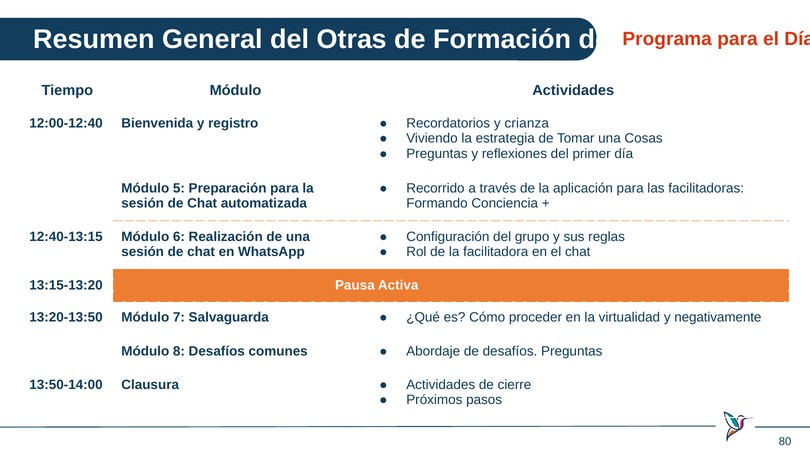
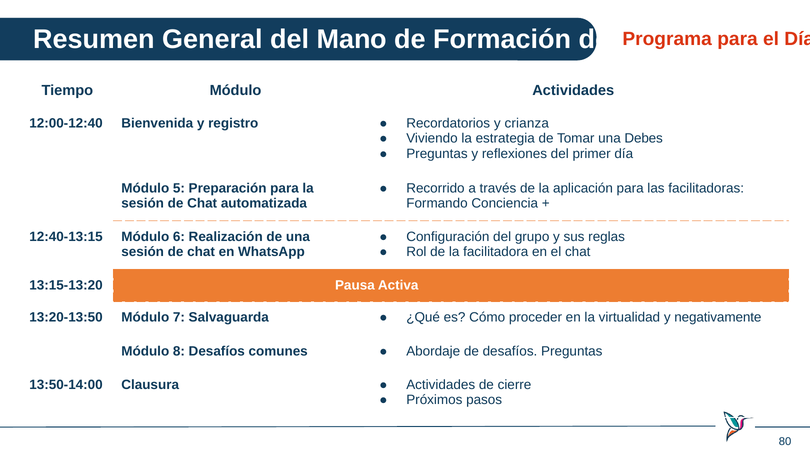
Otras: Otras -> Mano (352, 40)
Cosas: Cosas -> Debes (644, 139)
